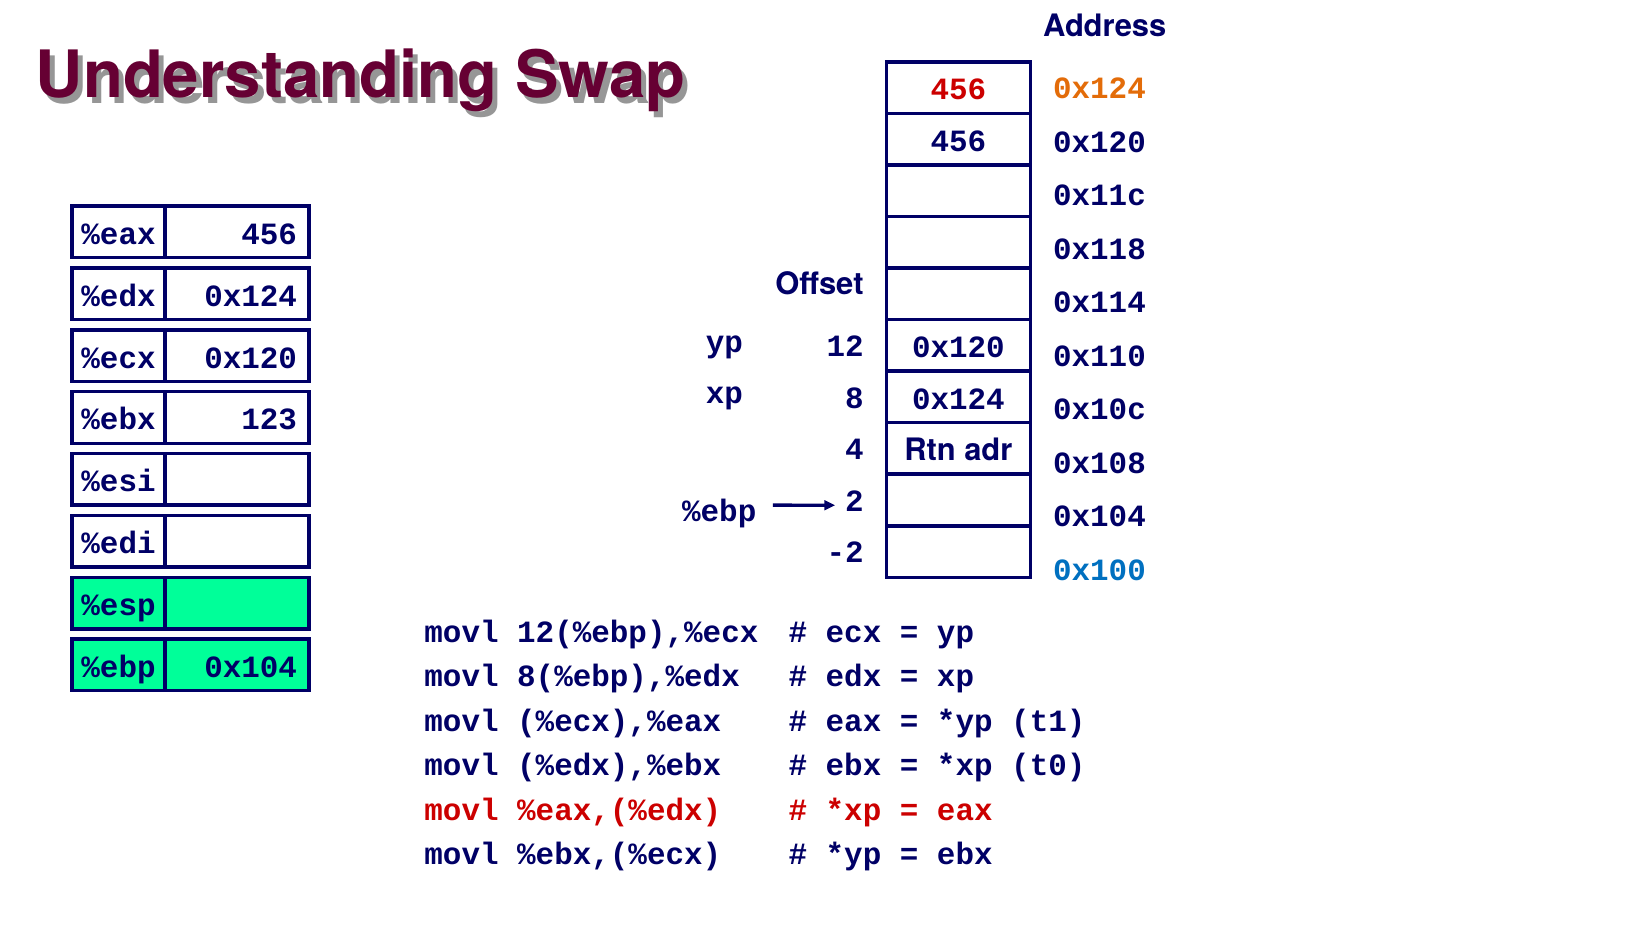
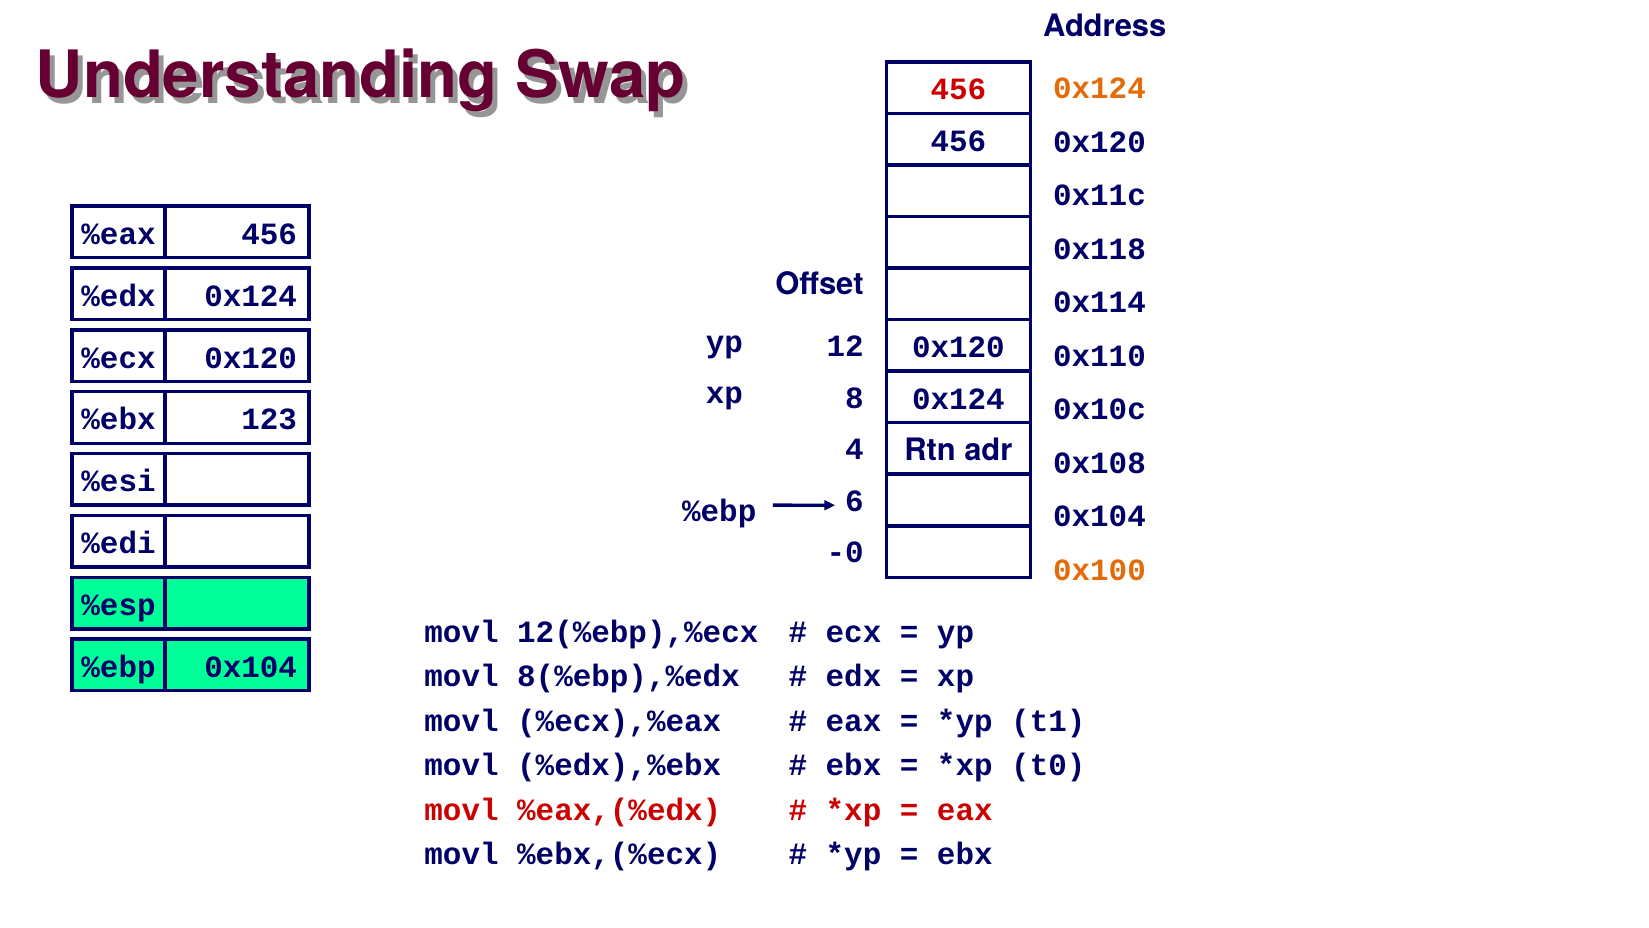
2: 2 -> 6 (854, 501)
-2: -2 -> -0 (845, 552)
0x100 colour: blue -> orange (1099, 570)
